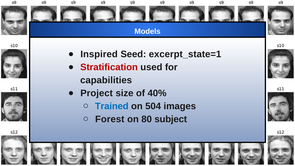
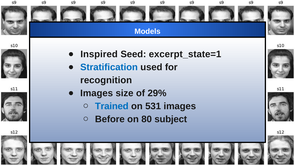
Stratification colour: red -> blue (109, 67)
capabilities: capabilities -> recognition (106, 80)
Project: Project -> Images (97, 93)
40%: 40% -> 29% (157, 93)
504: 504 -> 531 (153, 106)
Forest: Forest -> Before (110, 119)
